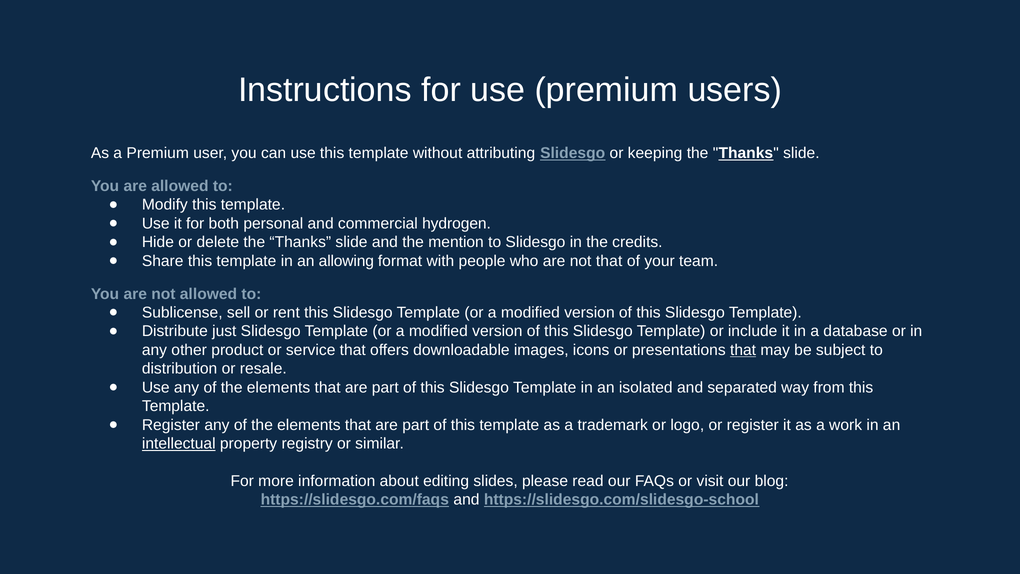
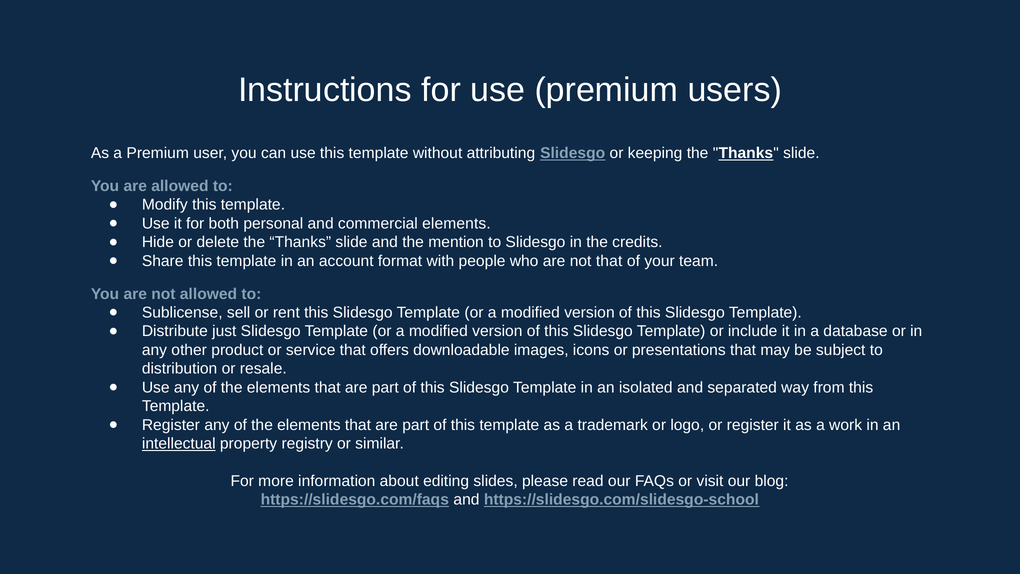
commercial hydrogen: hydrogen -> elements (456, 223)
allowing: allowing -> account (346, 261)
that underline: present -> none (743, 350)
